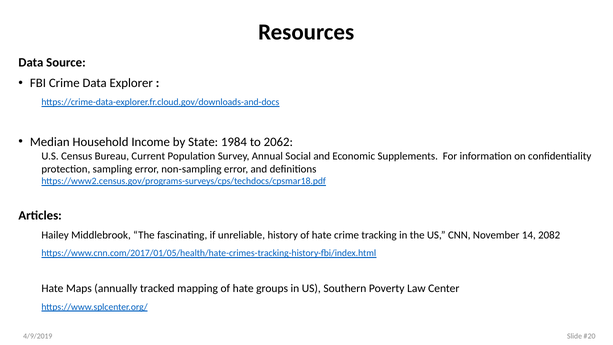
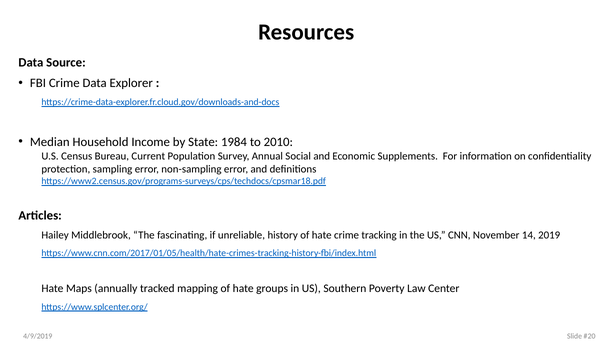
2062: 2062 -> 2010 (278, 142)
2082: 2082 -> 2019 (549, 235)
